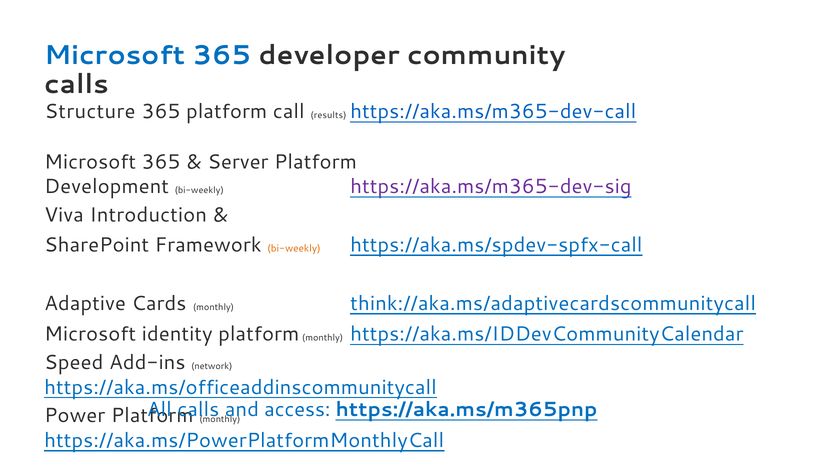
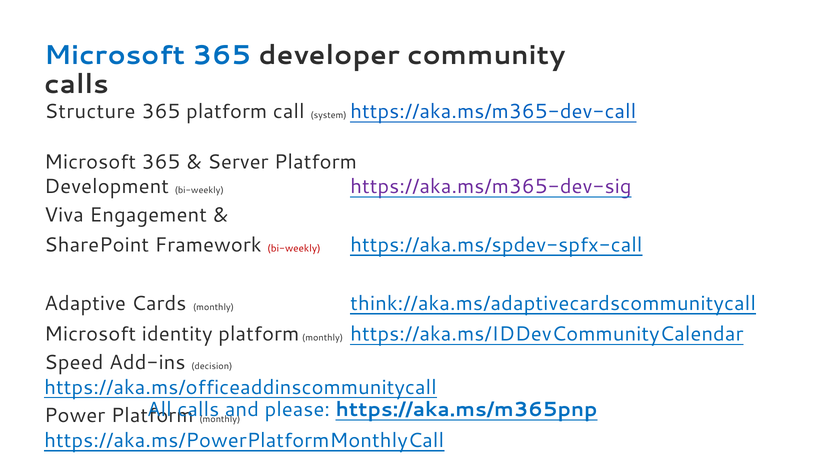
results: results -> system (329, 115)
Introduction: Introduction -> Engagement (148, 215)
bi-weekly colour: orange -> red (294, 248)
network: network -> decision (212, 366)
access: access -> please (297, 410)
